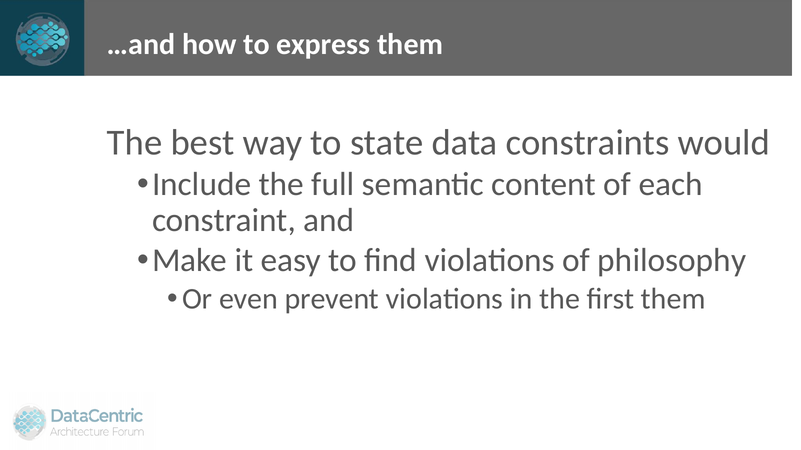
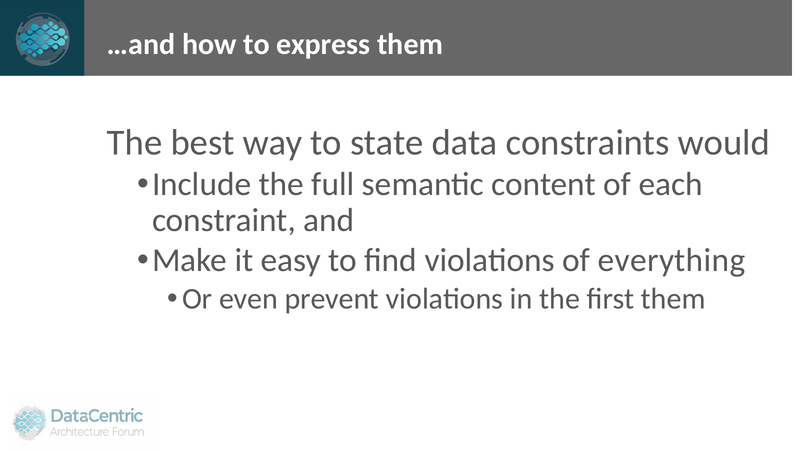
philosophy: philosophy -> everything (672, 261)
